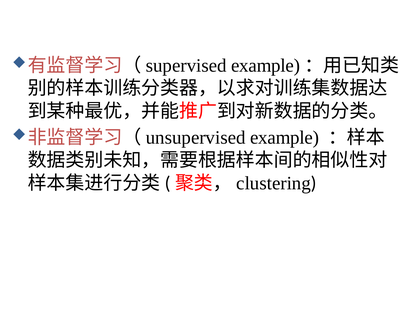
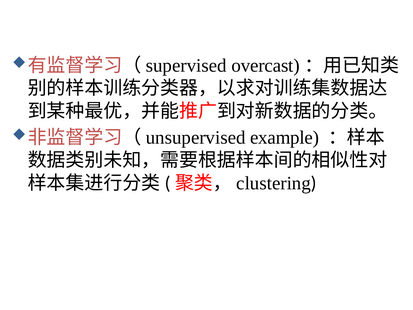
example: example -> overcast (266, 66)
